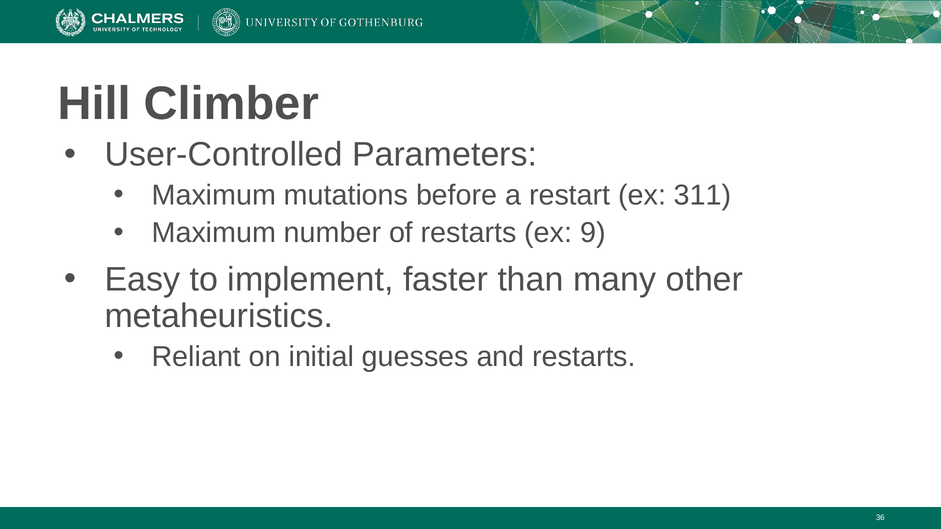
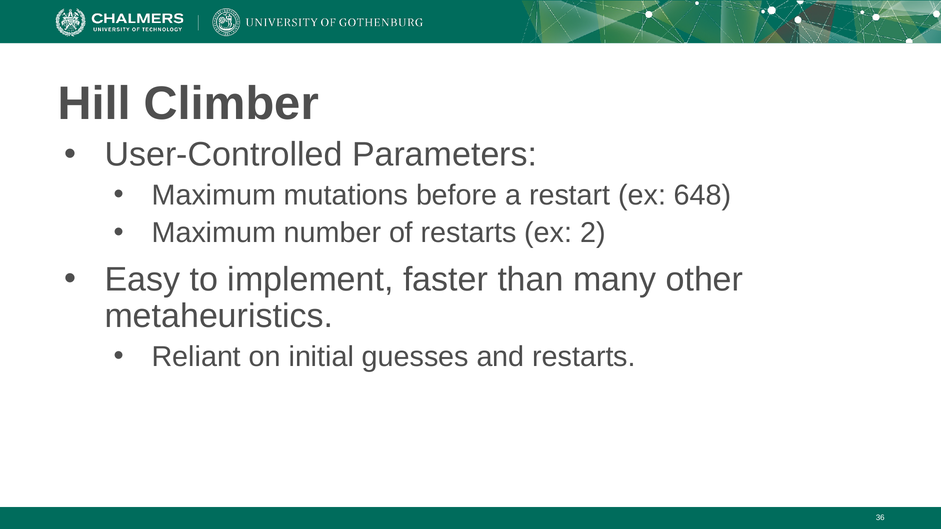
311: 311 -> 648 (703, 195)
9: 9 -> 2 (593, 233)
